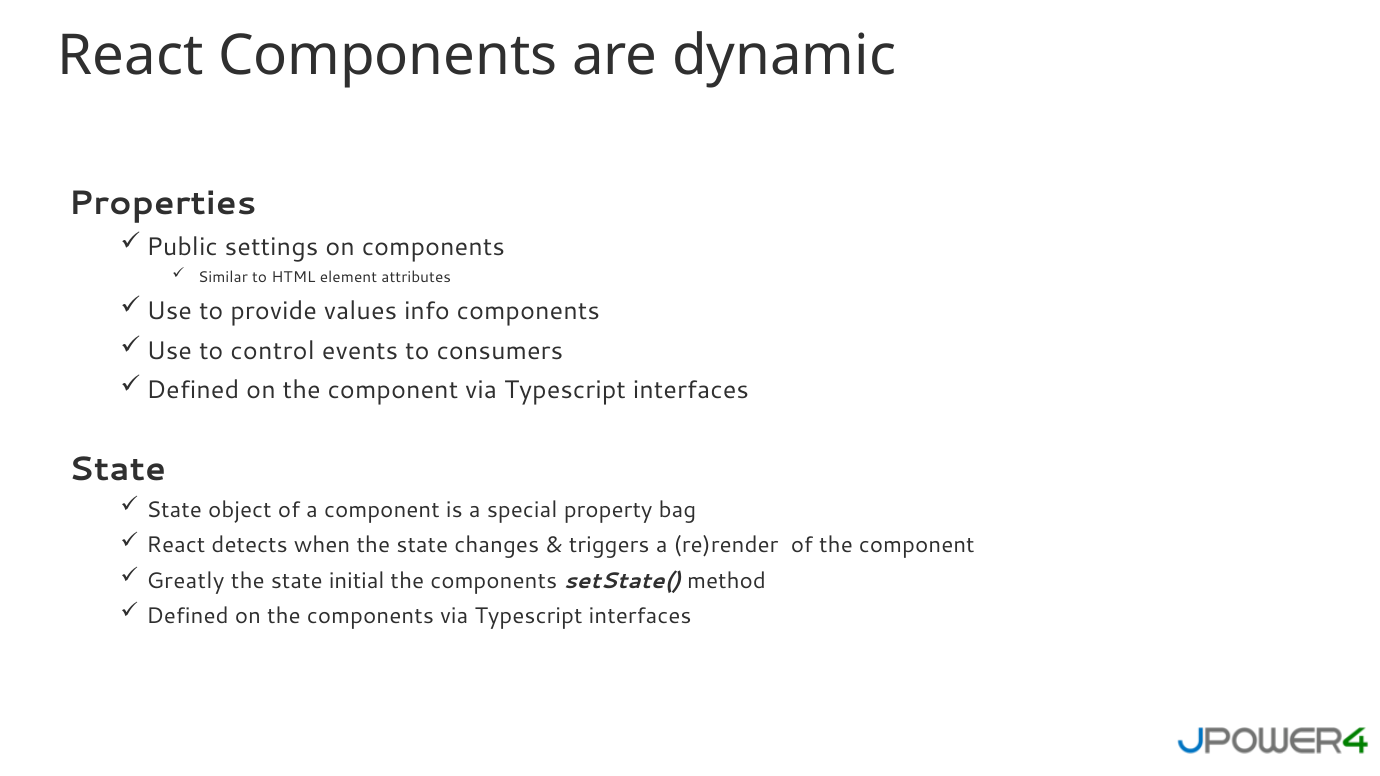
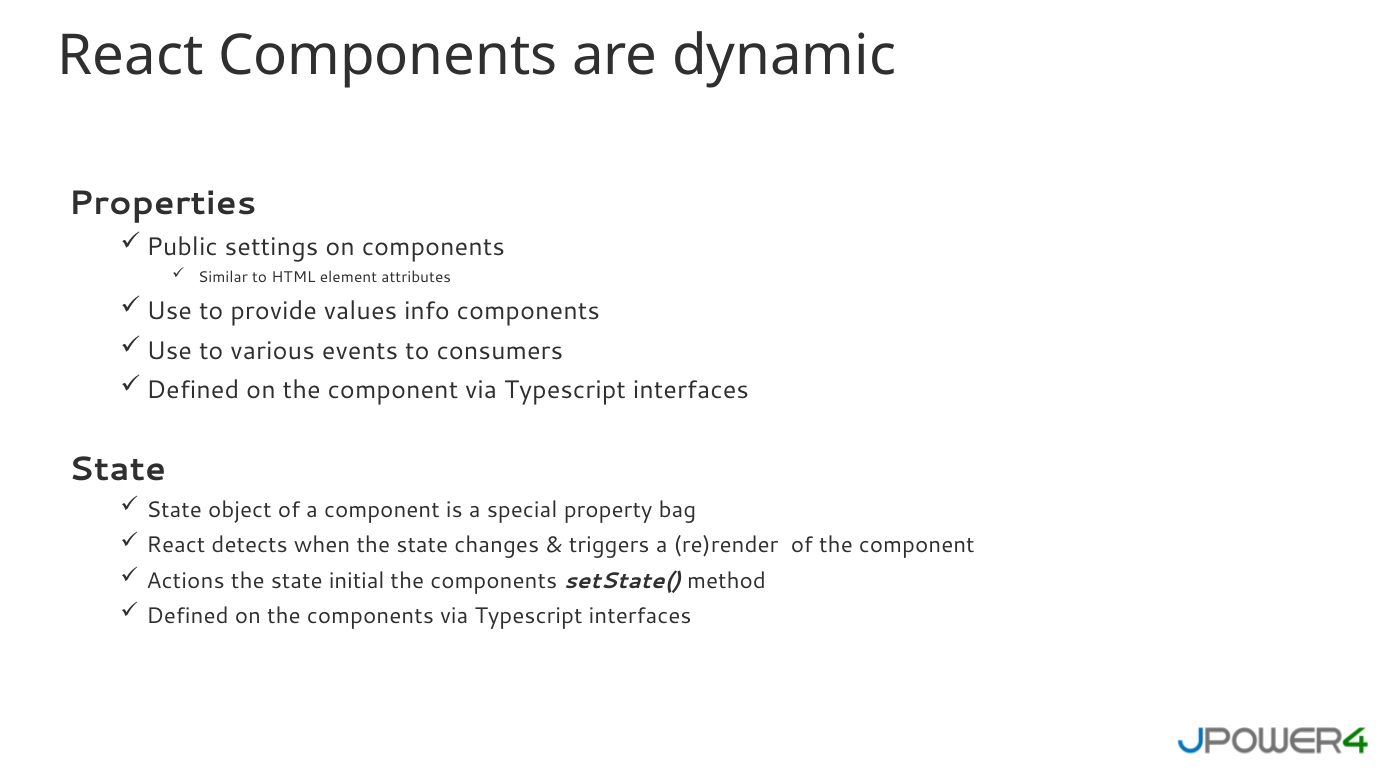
control: control -> various (273, 351)
Greatly: Greatly -> Actions (186, 581)
